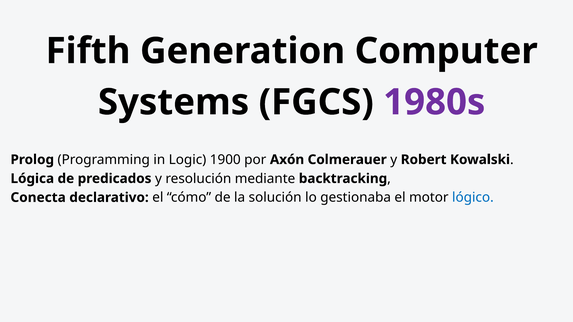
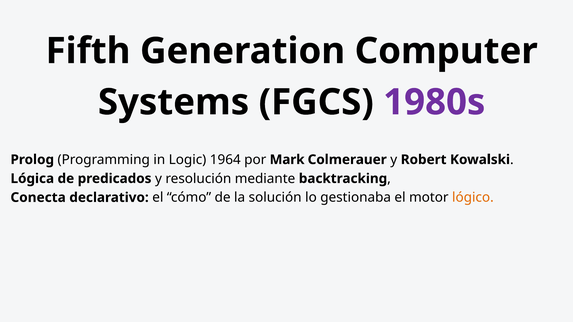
1900: 1900 -> 1964 (225, 160)
Axón: Axón -> Mark (287, 160)
lógico colour: blue -> orange (473, 198)
